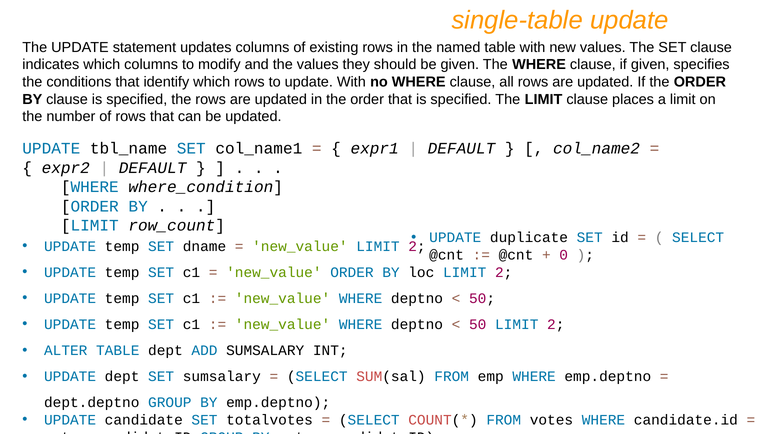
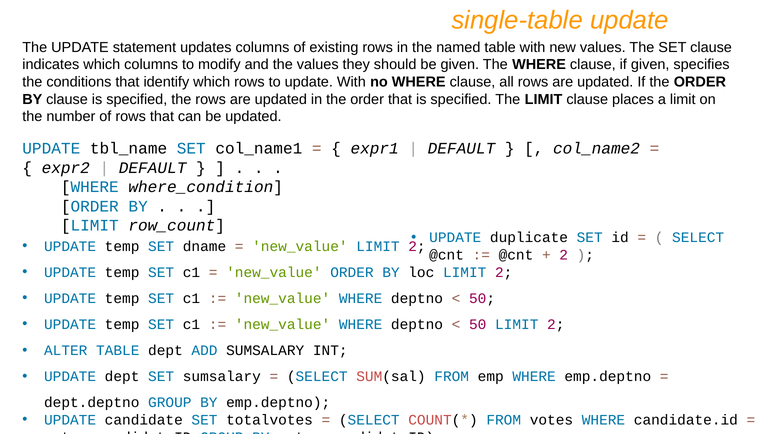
0: 0 -> 2 (564, 255)
